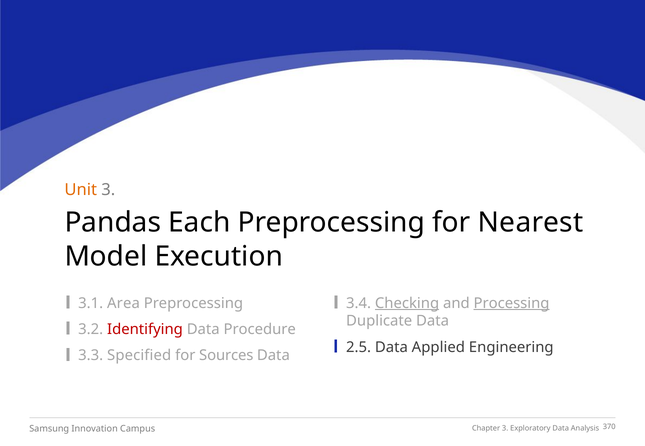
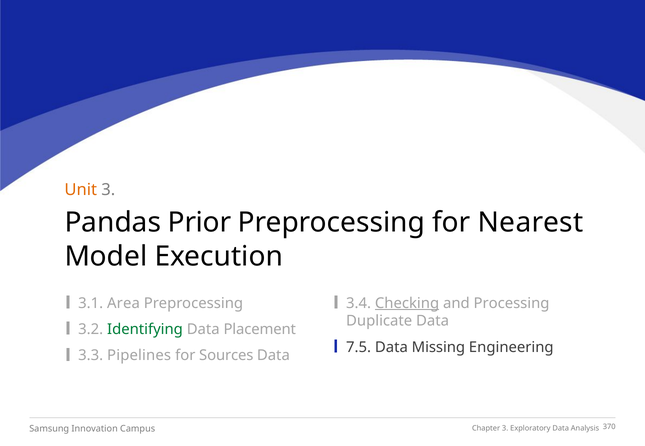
Each: Each -> Prior (200, 223)
Processing underline: present -> none (512, 304)
Identifying colour: red -> green (145, 330)
Procedure: Procedure -> Placement (260, 330)
2.5: 2.5 -> 7.5 (359, 348)
Applied: Applied -> Missing (438, 348)
Specified: Specified -> Pipelines (139, 356)
